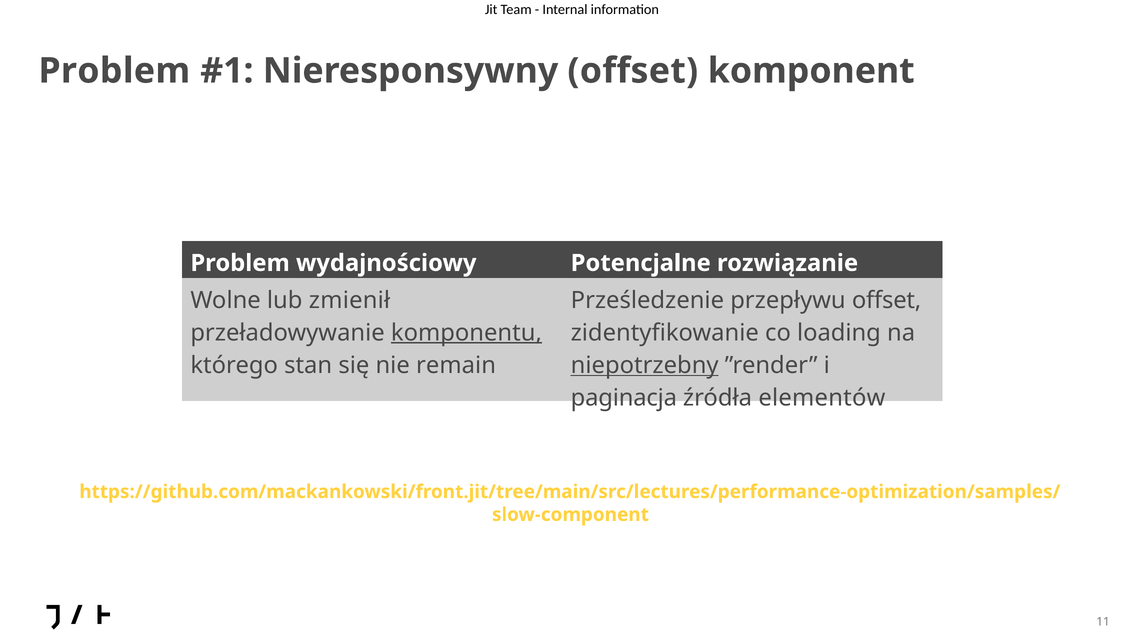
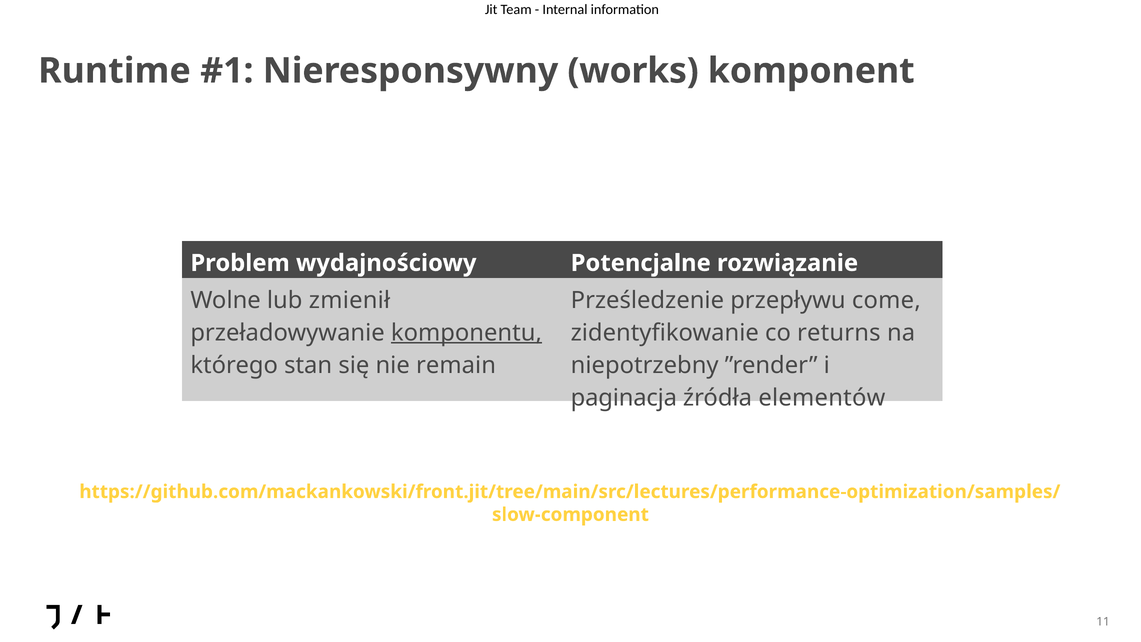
Problem: Problem -> Runtime (114, 71)
Nieresponsywny offset: offset -> works (633, 71)
przepływu offset: offset -> come (886, 300)
loading: loading -> returns (839, 333)
niepotrzebny underline: present -> none (645, 365)
